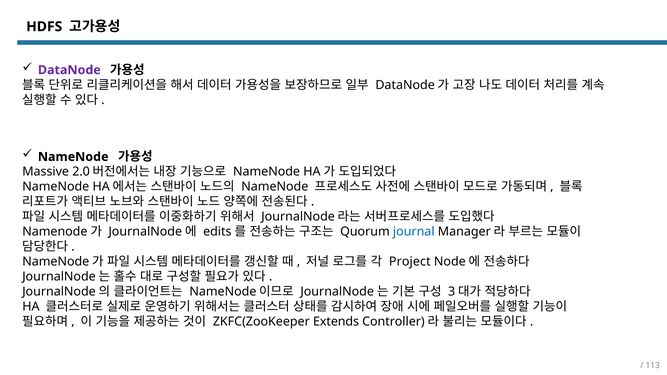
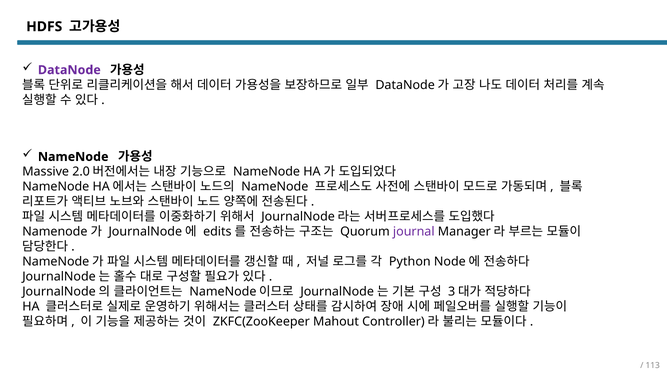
journal colour: blue -> purple (414, 232)
Project: Project -> Python (410, 262)
Extends: Extends -> Mahout (336, 322)
